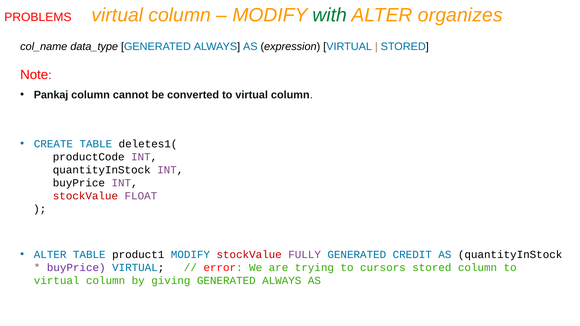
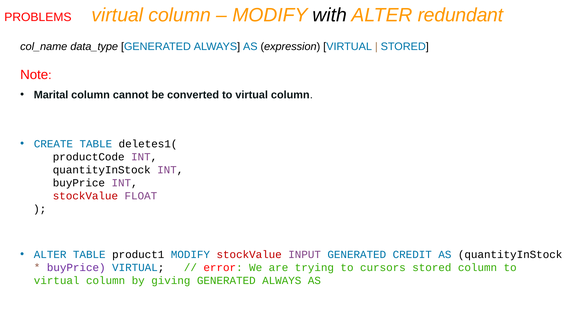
with colour: green -> black (330, 15)
organizes: organizes -> redundant (460, 15)
Pankaj: Pankaj -> Marital (51, 95)
FULLY: FULLY -> INPUT (305, 255)
